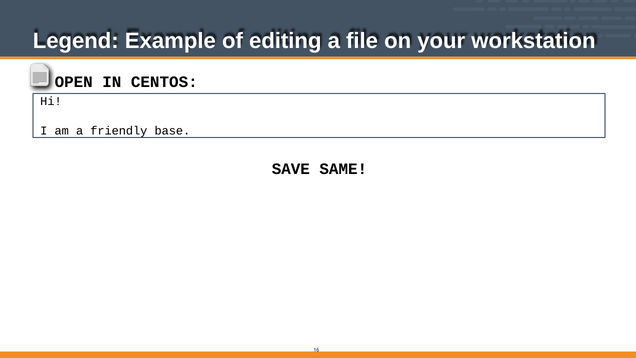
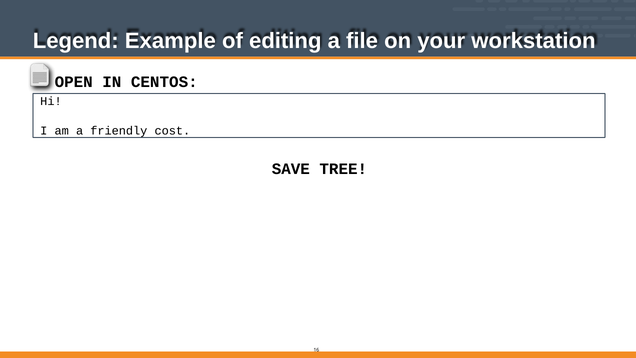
base: base -> cost (172, 131)
SAME: SAME -> TREE (343, 169)
